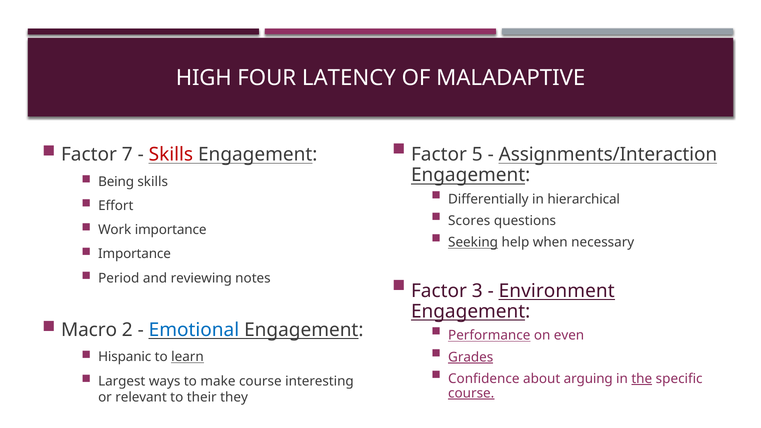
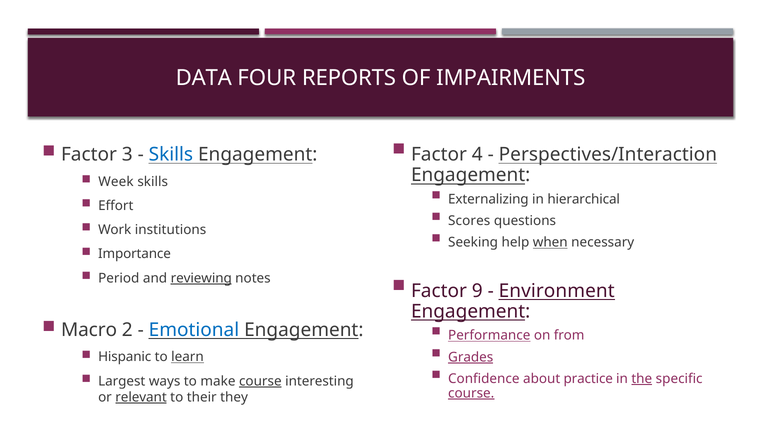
HIGH: HIGH -> DATA (204, 78)
LATENCY: LATENCY -> REPORTS (349, 78)
MALADAPTIVE: MALADAPTIVE -> IMPAIRMENTS (511, 78)
5: 5 -> 4 (477, 155)
Assignments/Interaction: Assignments/Interaction -> Perspectives/Interaction (608, 155)
7: 7 -> 3 (127, 155)
Skills colour: red -> blue (171, 155)
Being: Being -> Week (116, 182)
Differentially: Differentially -> Externalizing (488, 199)
Work importance: importance -> institutions (171, 230)
Seeking underline: present -> none (473, 242)
when underline: none -> present (550, 242)
reviewing underline: none -> present (201, 278)
3: 3 -> 9 (477, 291)
even: even -> from (569, 335)
arguing: arguing -> practice (588, 379)
course underline: none -> present (260, 381)
relevant underline: none -> present (141, 397)
